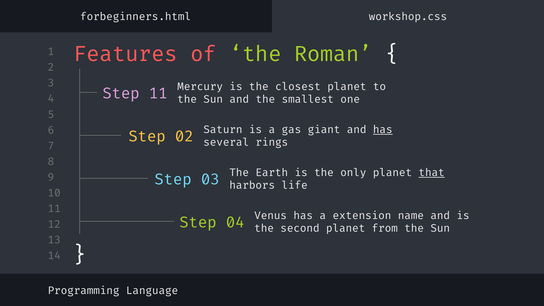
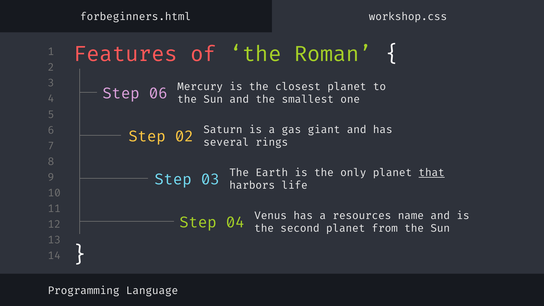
Step 11: 11 -> 06 (158, 93)
has underline: present -> none (383, 130)
extension: extension -> resources (362, 216)
